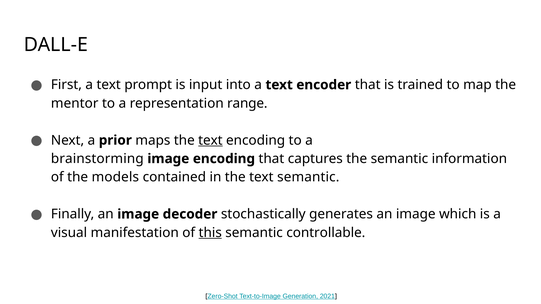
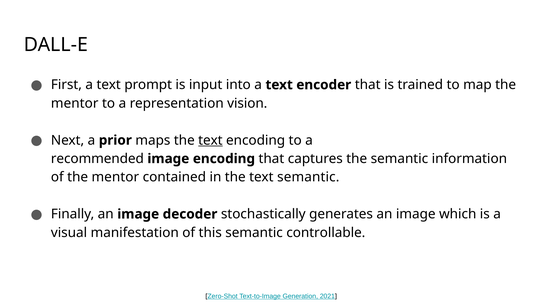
range: range -> vision (247, 103)
brainstorming: brainstorming -> recommended (97, 159)
of the models: models -> mentor (115, 177)
this underline: present -> none (210, 233)
